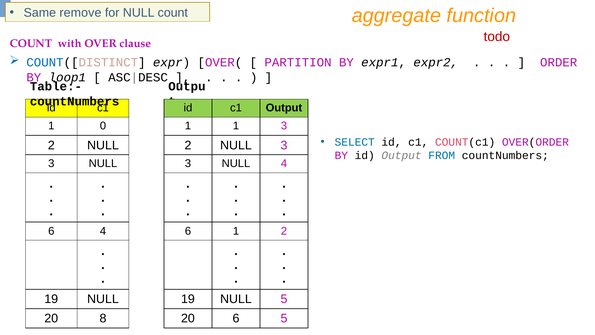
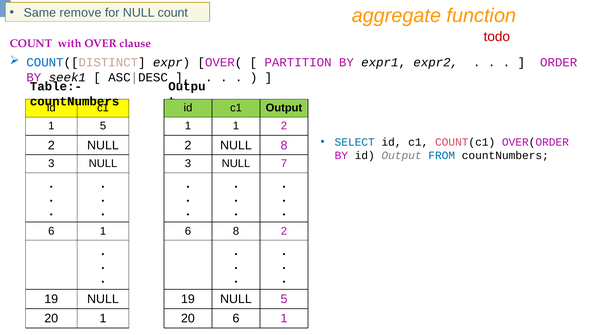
loop1: loop1 -> seek1 (67, 77)
1 0: 0 -> 5 (103, 126)
1 3: 3 -> 2 (284, 126)
3: 3 -> 8 (284, 145)
NULL 4: 4 -> 7 (284, 163)
4: 4 -> 1 (103, 231)
6 1: 1 -> 8 (236, 231)
20 8: 8 -> 1 (103, 318)
20 6 5: 5 -> 1 (284, 318)
